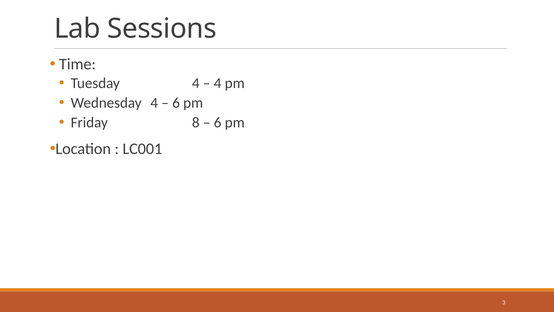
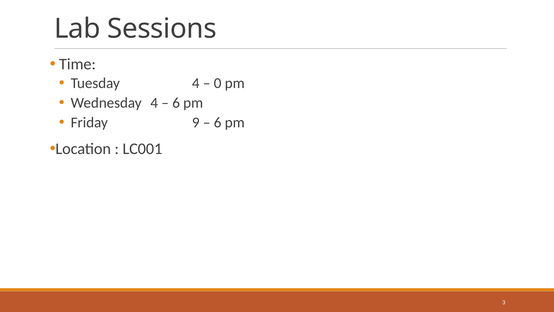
4: 4 -> 0 (218, 83)
8: 8 -> 9 (196, 122)
